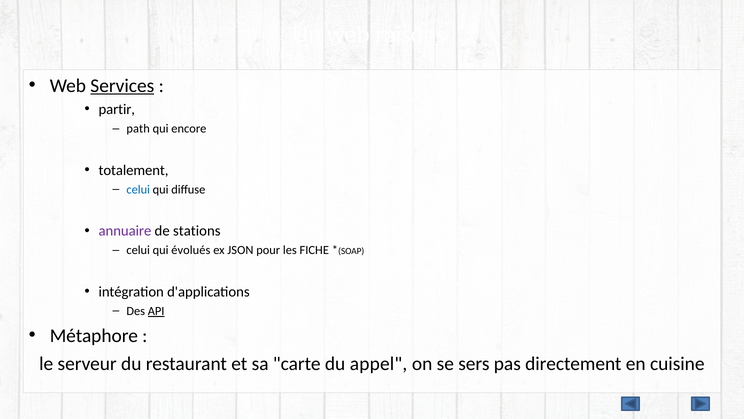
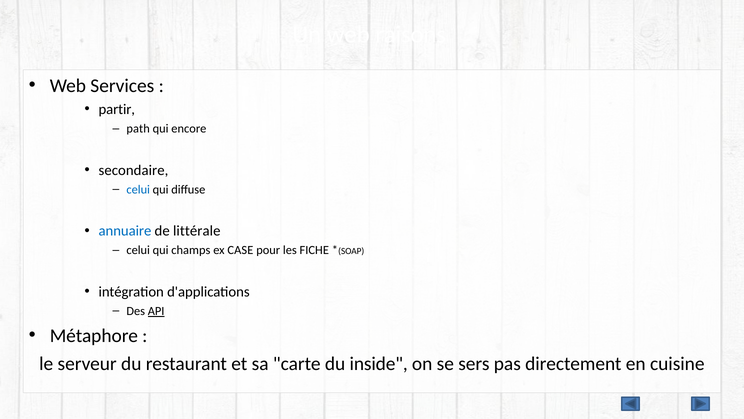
Services underline: present -> none (122, 86)
totalement: totalement -> secondaire (133, 170)
annuaire colour: purple -> blue (125, 231)
stations: stations -> littérale (197, 231)
évolués: évolués -> champs (191, 250)
JSON: JSON -> CASE (240, 250)
appel: appel -> inside (379, 363)
